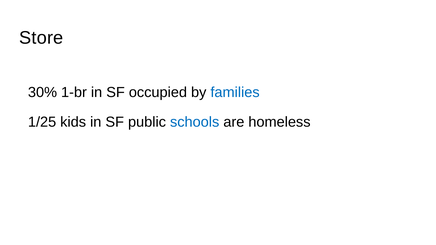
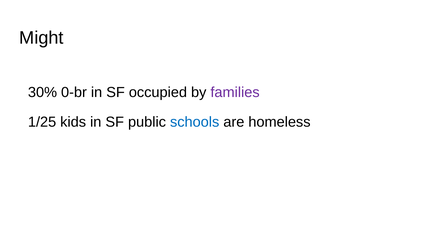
Store: Store -> Might (41, 38)
1-br: 1-br -> 0-br (74, 92)
families colour: blue -> purple (235, 92)
